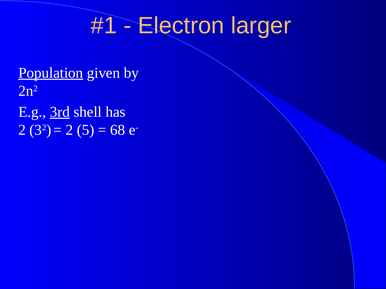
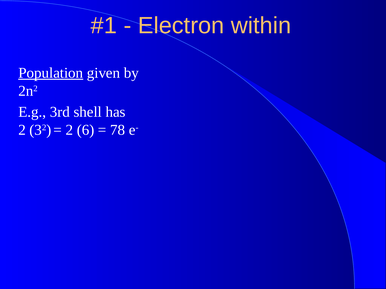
larger: larger -> within (261, 26)
3rd underline: present -> none (60, 112)
5: 5 -> 6 (86, 130)
68: 68 -> 78 (118, 130)
